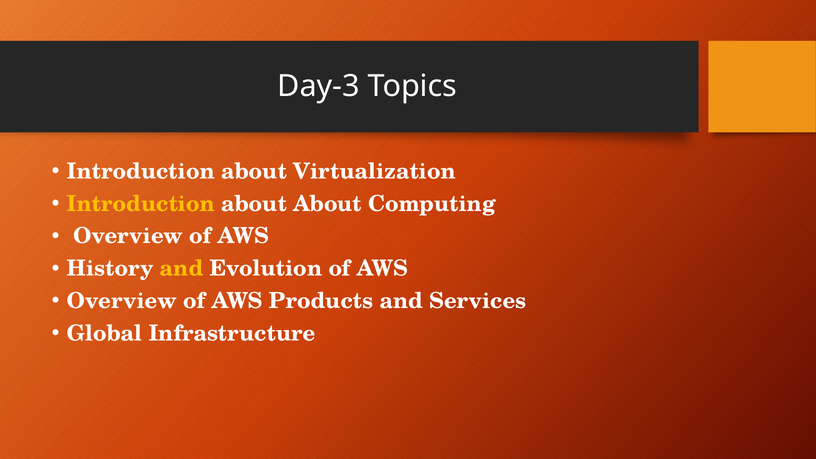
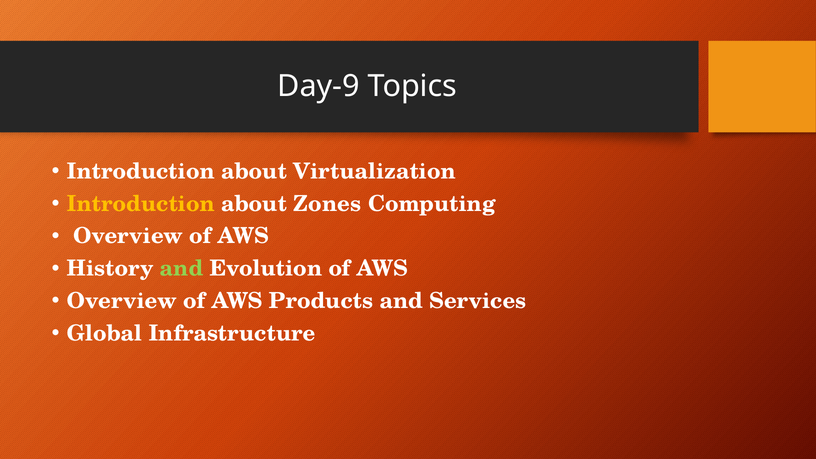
Day-3: Day-3 -> Day-9 (319, 86)
about About: About -> Zones (327, 204)
and colour: yellow -> light green (182, 269)
